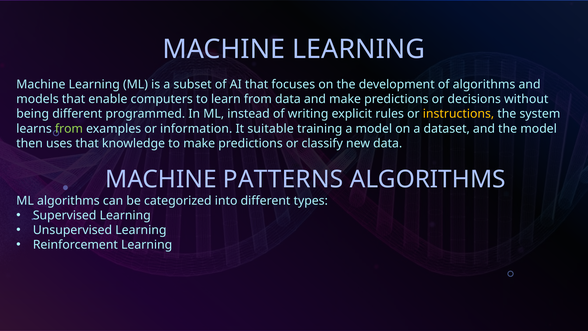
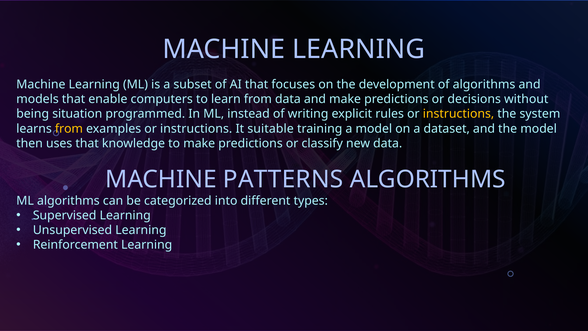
being different: different -> situation (77, 114)
from colour: light green -> yellow (69, 129)
examples or information: information -> instructions (196, 129)
